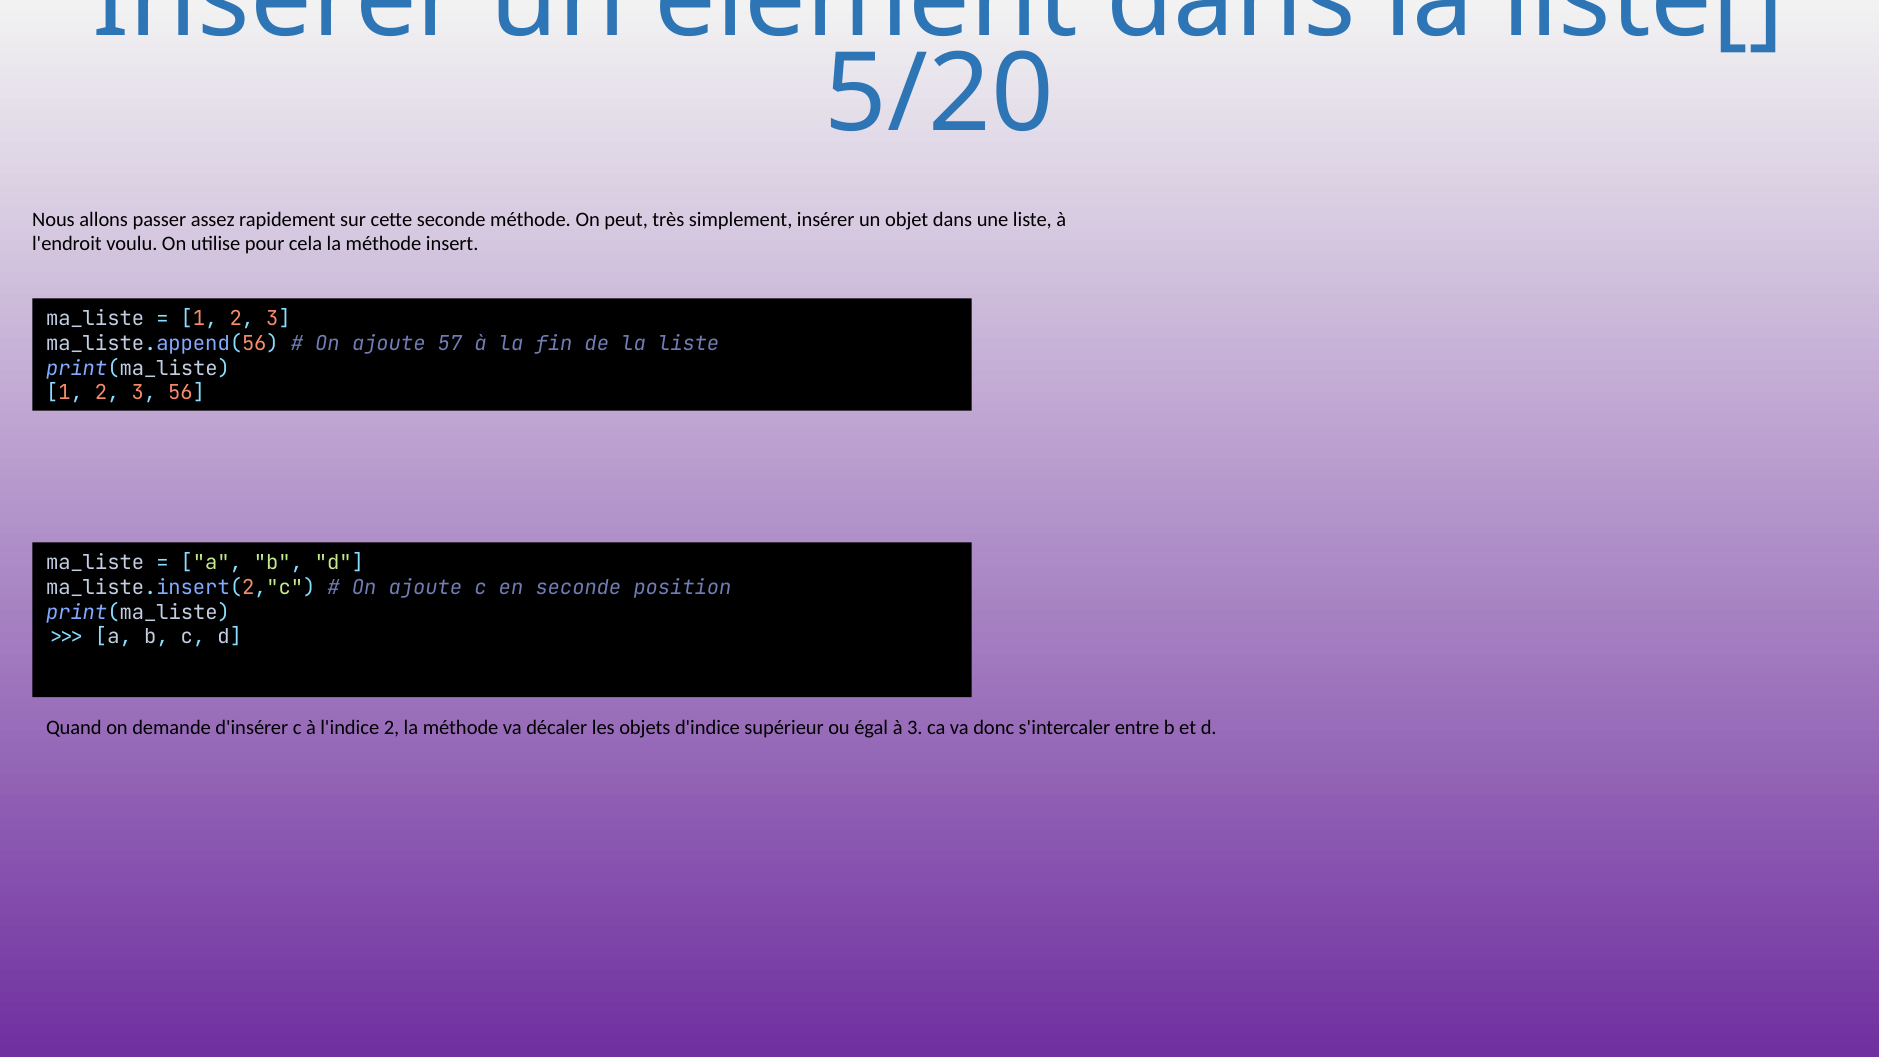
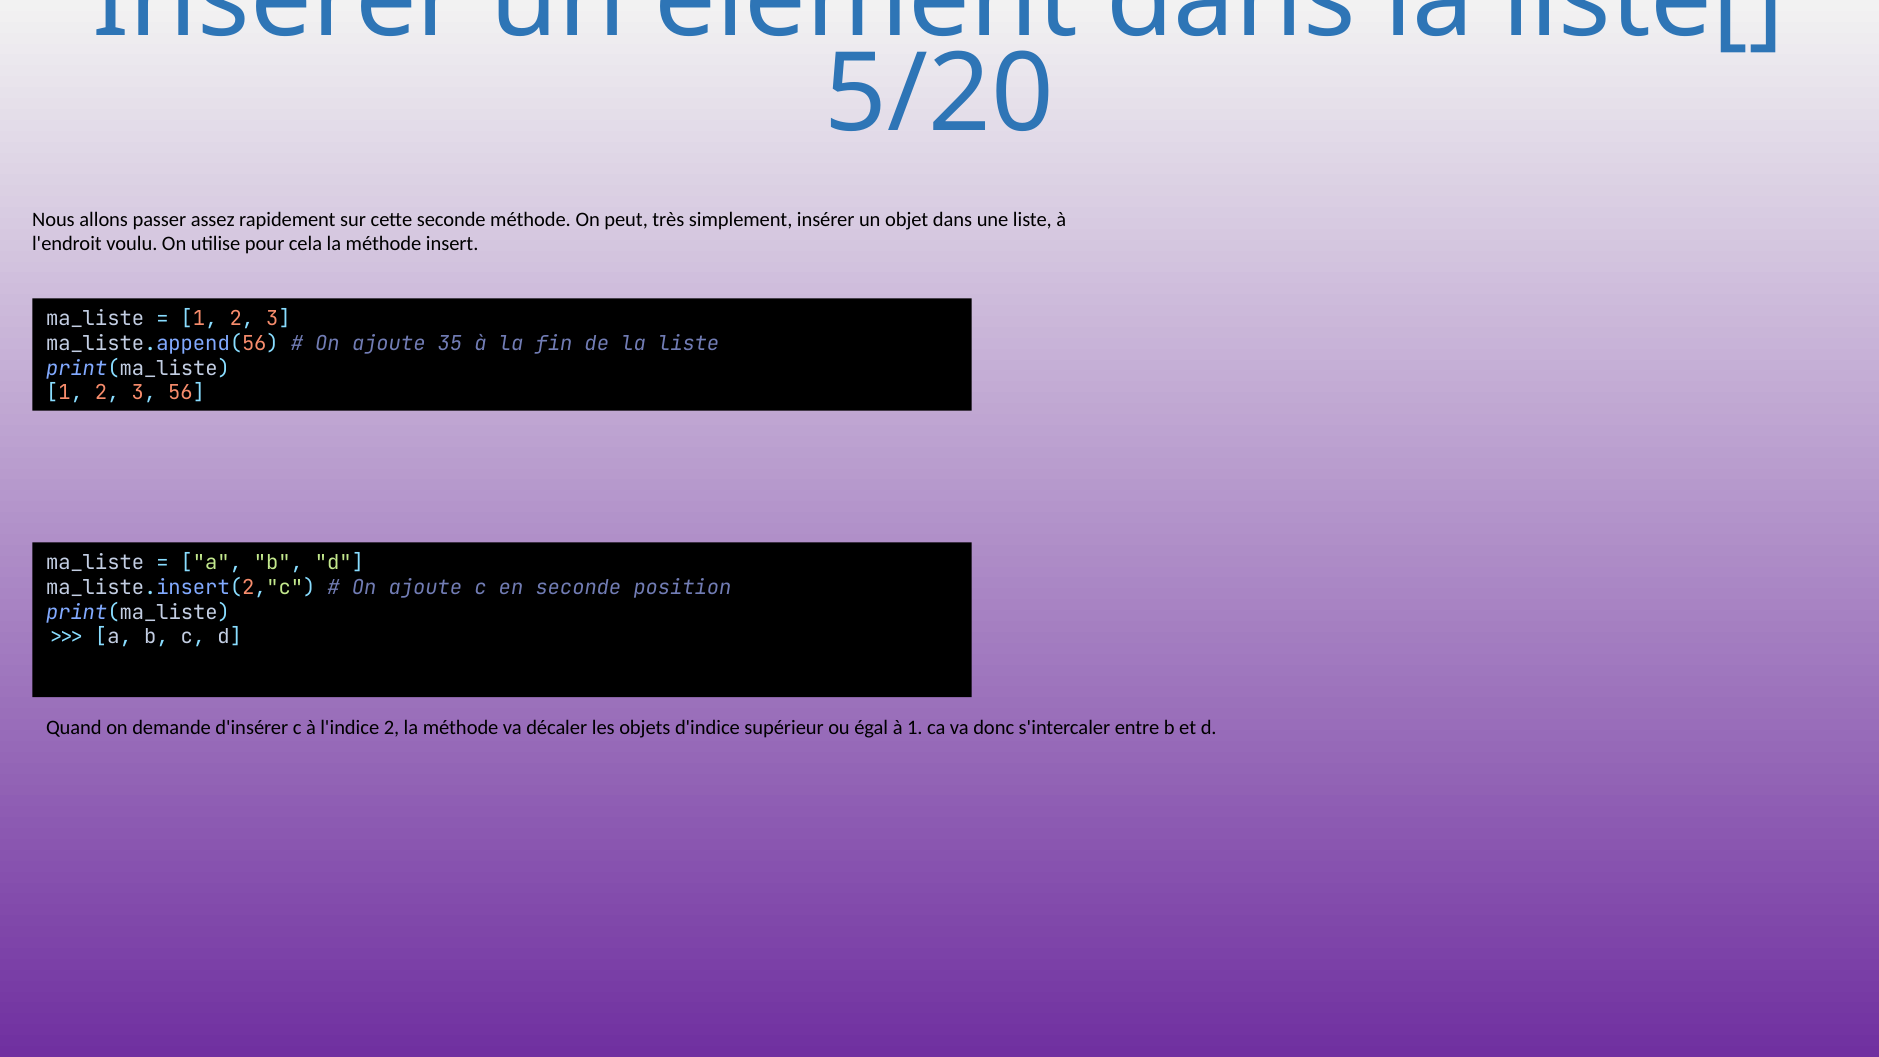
57: 57 -> 35 (450, 344)
à 3: 3 -> 1 (915, 728)
